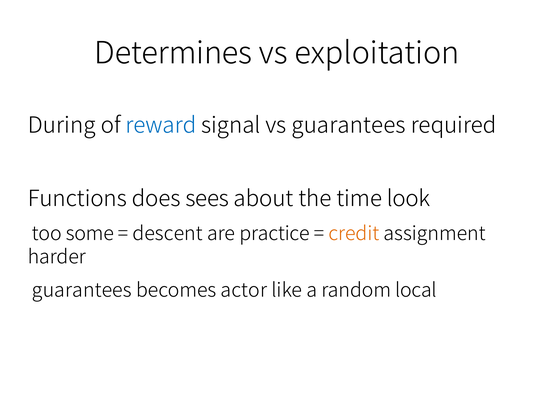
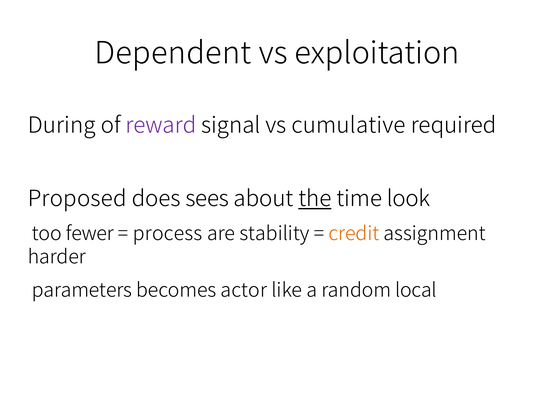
Determines: Determines -> Dependent (173, 53)
reward colour: blue -> purple (161, 126)
vs guarantees: guarantees -> cumulative (349, 126)
Functions: Functions -> Proposed (77, 199)
the underline: none -> present (315, 199)
some: some -> fewer (90, 234)
descent: descent -> process (168, 234)
practice: practice -> stability (274, 234)
guarantees: guarantees -> parameters (82, 291)
